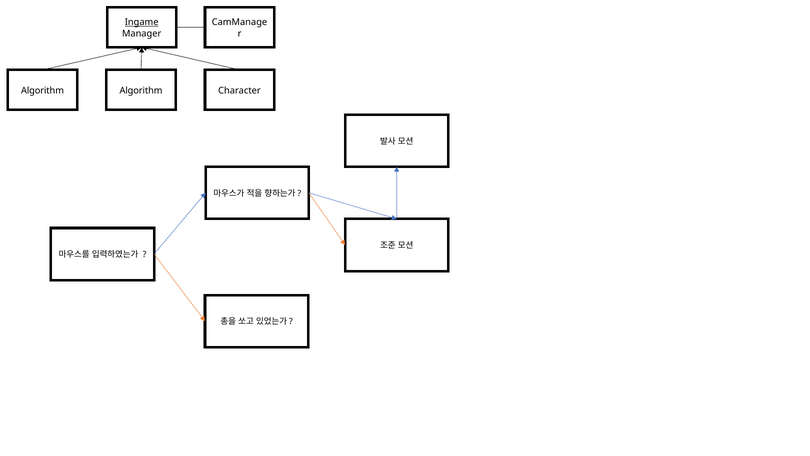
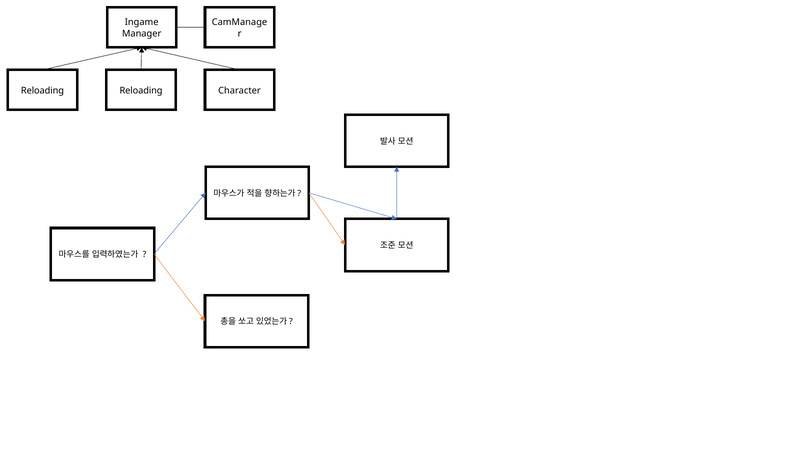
Ingame underline: present -> none (142, 22)
Algorithm: Algorithm -> Reloading (42, 90)
Algorithm: Algorithm -> Reloading (141, 90)
